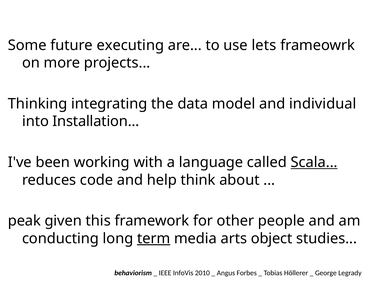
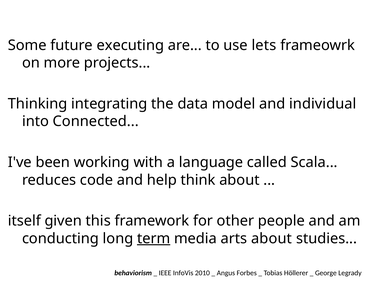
Installation: Installation -> Connected (96, 121)
Scala underline: present -> none (314, 162)
peak: peak -> itself (24, 221)
arts object: object -> about (272, 238)
